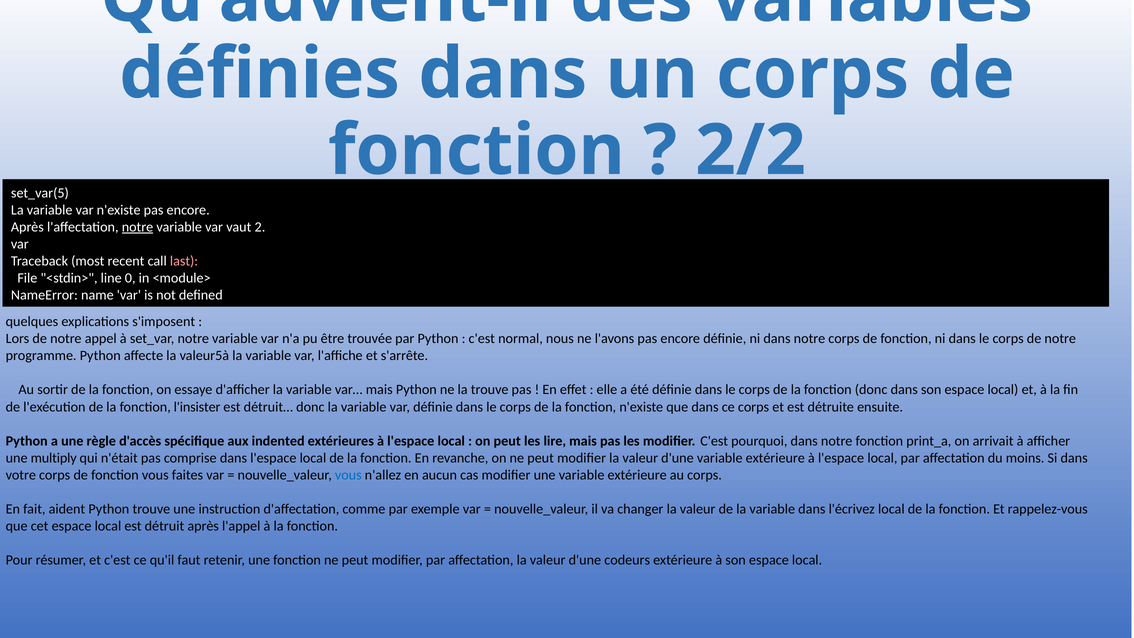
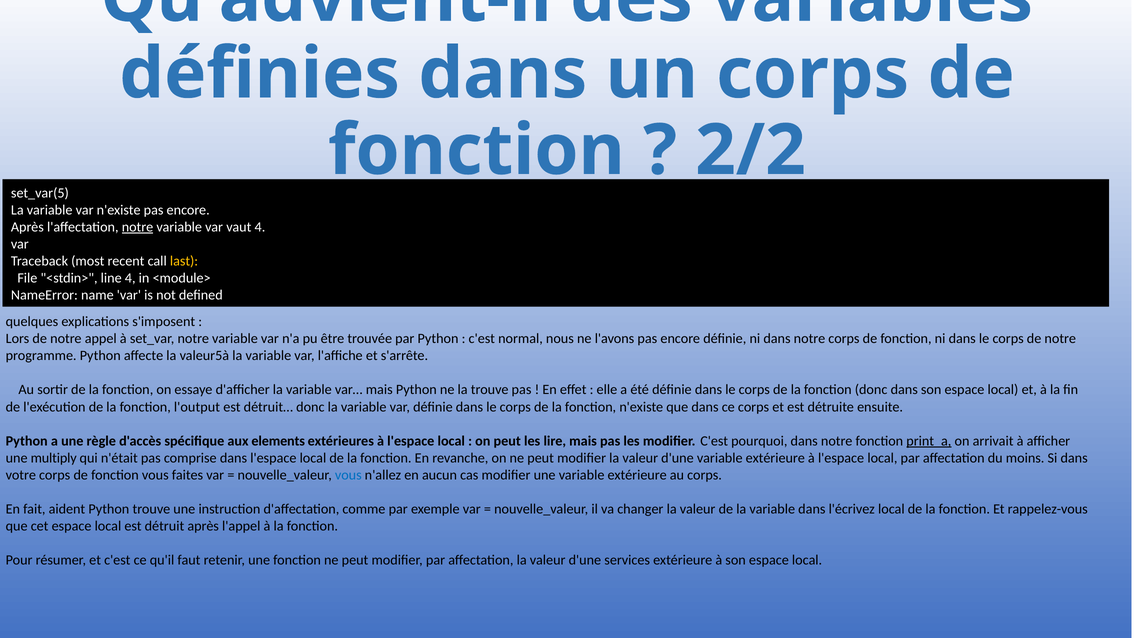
vaut 2: 2 -> 4 (260, 227)
last colour: pink -> yellow (184, 261)
line 0: 0 -> 4 (130, 278)
l'insister: l'insister -> l'output (197, 407)
indented: indented -> elements (278, 441)
print_a underline: none -> present (929, 441)
codeurs: codeurs -> services (627, 560)
